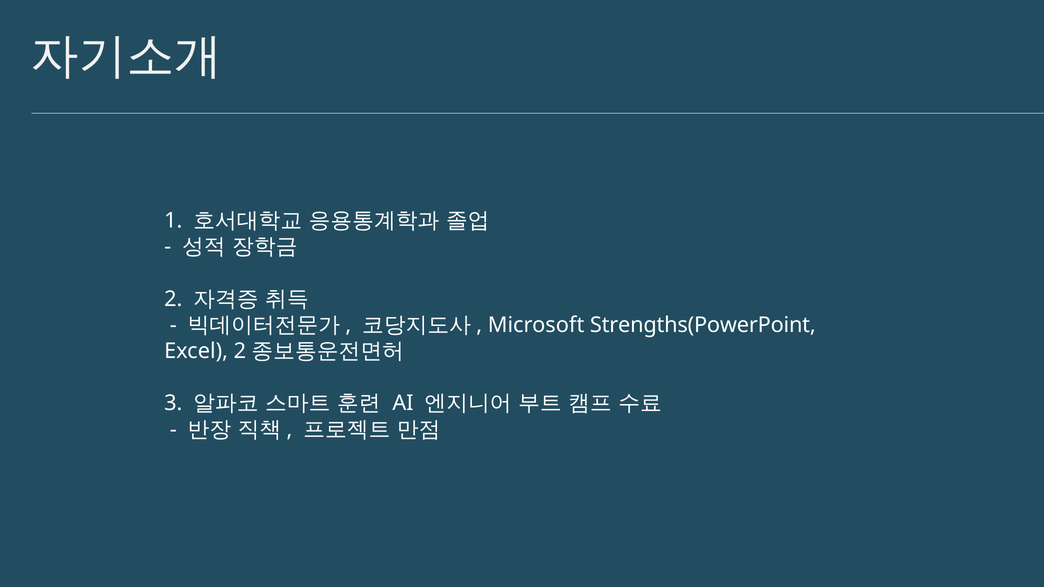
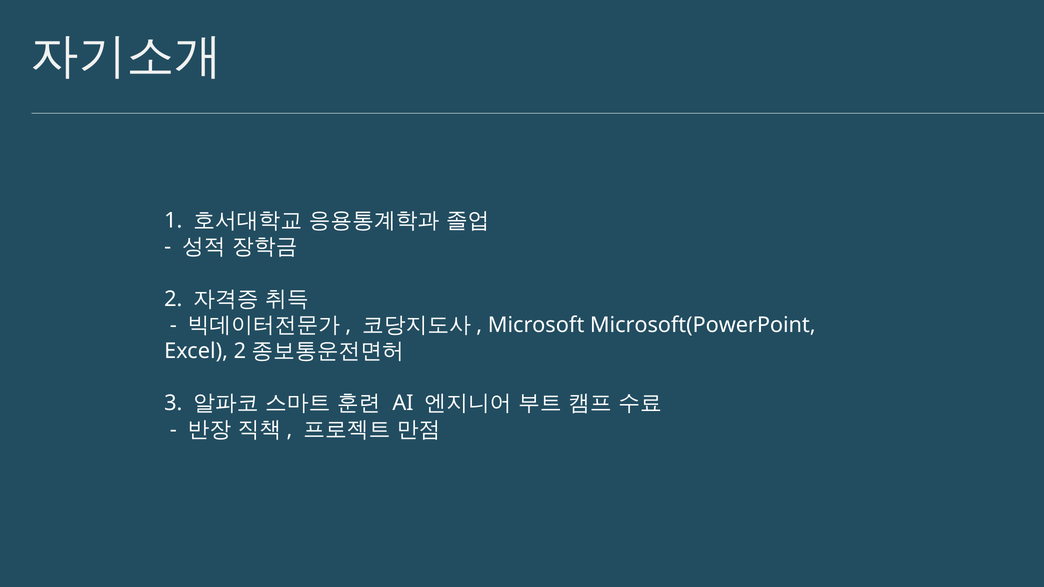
Strengths(PowerPoint: Strengths(PowerPoint -> Microsoft(PowerPoint (703, 325)
